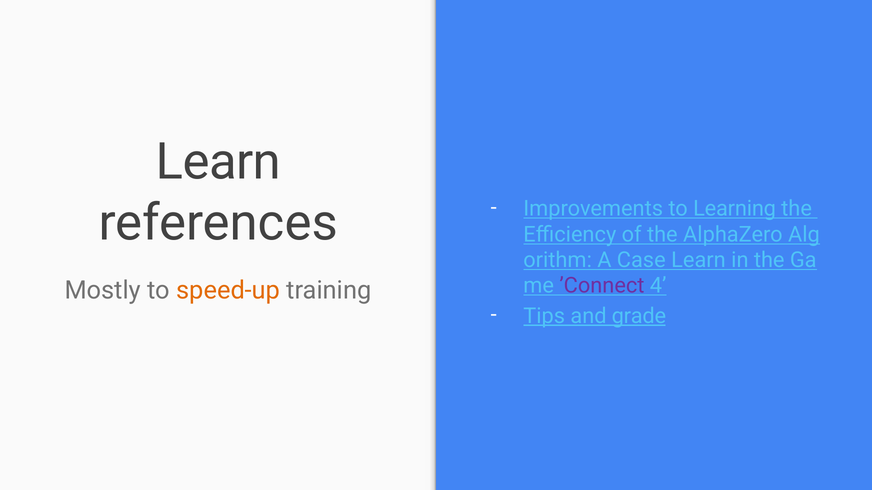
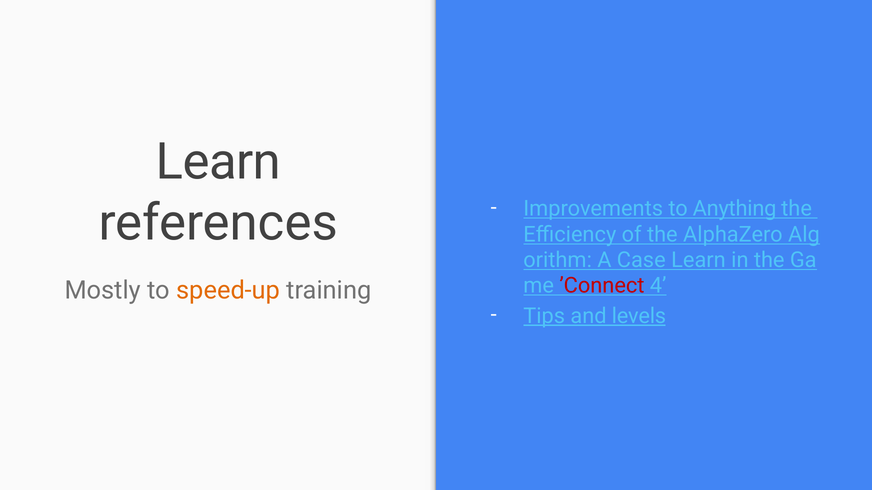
Learning: Learning -> Anything (735, 209)
’Connect colour: purple -> red (602, 286)
grade: grade -> levels (639, 316)
